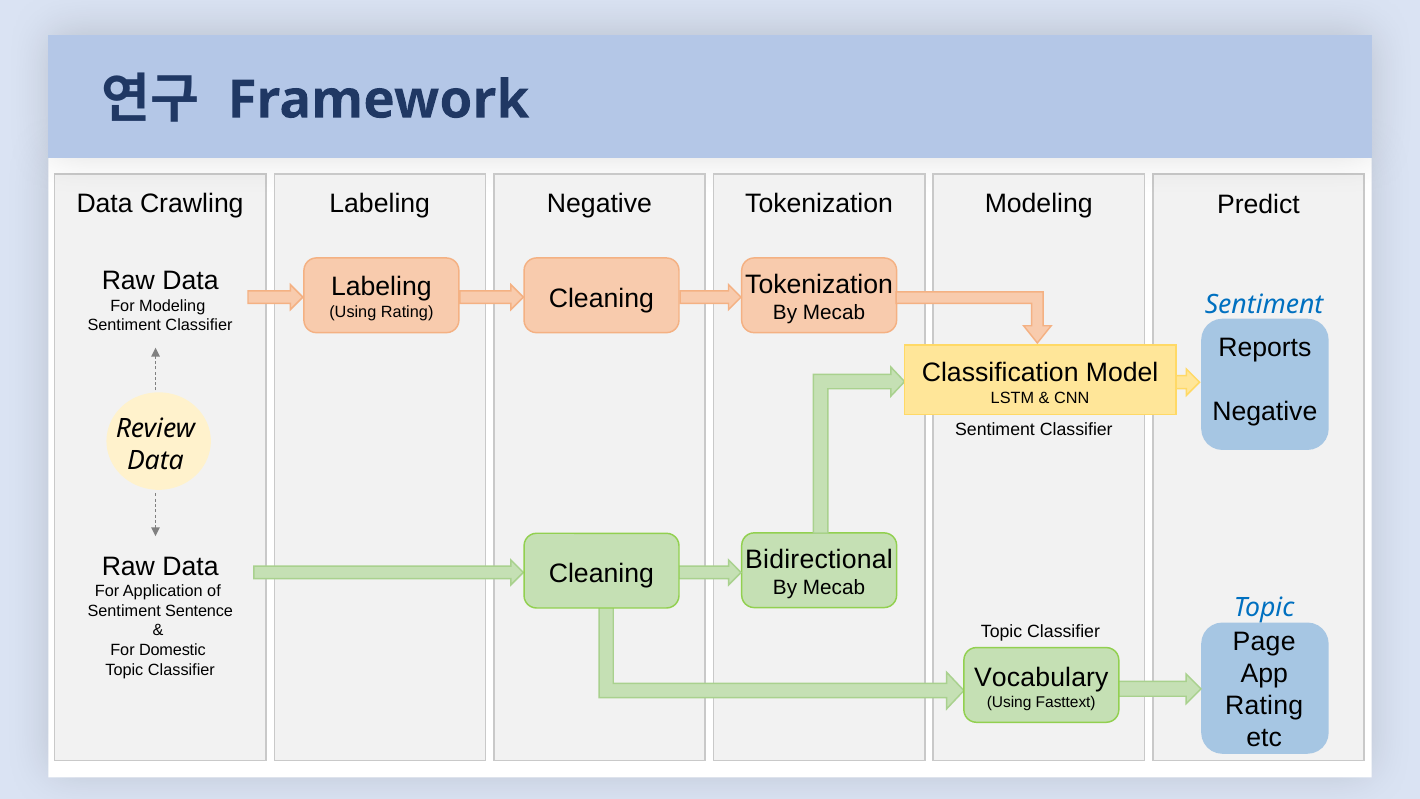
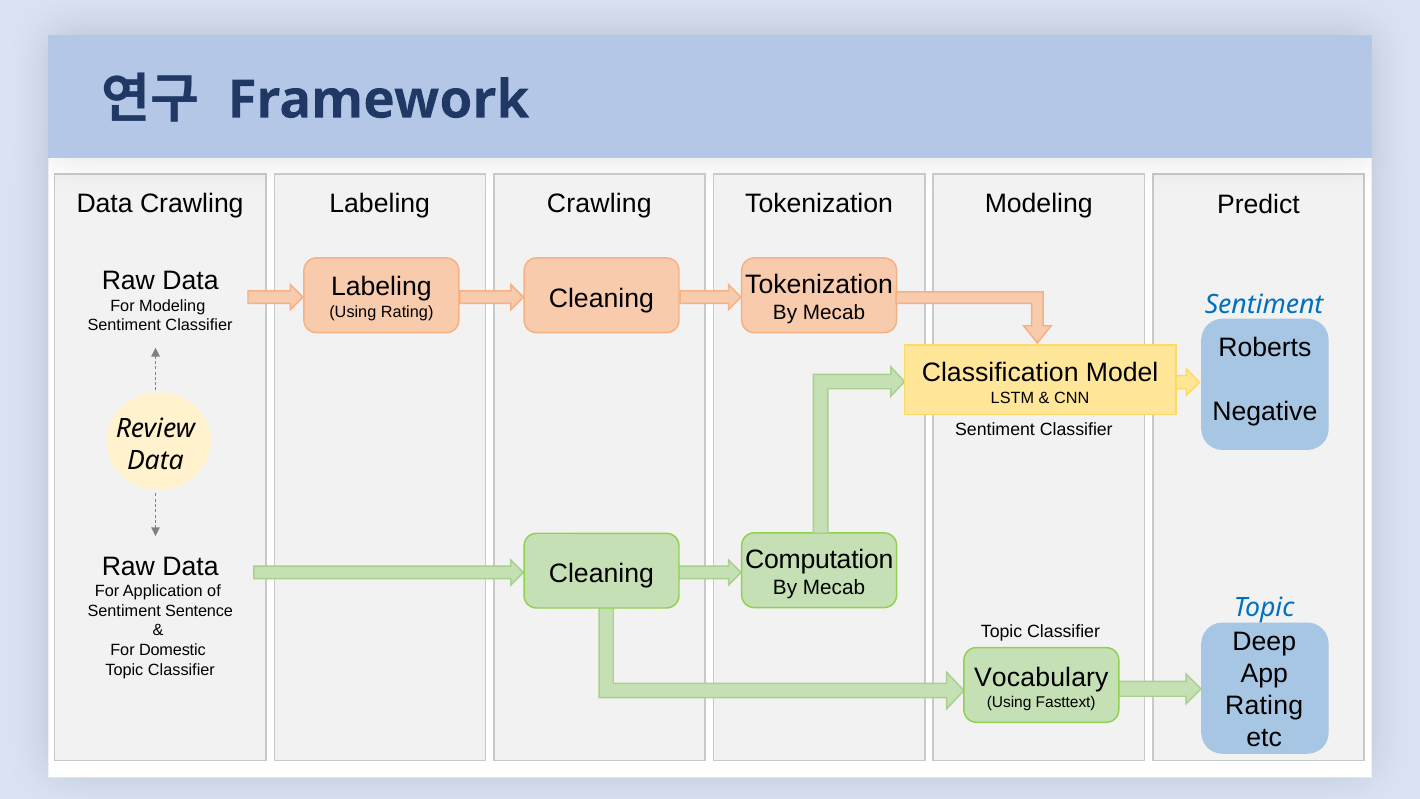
Labeling Negative: Negative -> Crawling (599, 203)
Reports: Reports -> Roberts (1265, 348)
Bidirectional: Bidirectional -> Computation (819, 559)
Page: Page -> Deep (1264, 642)
